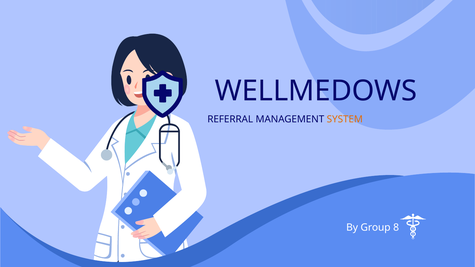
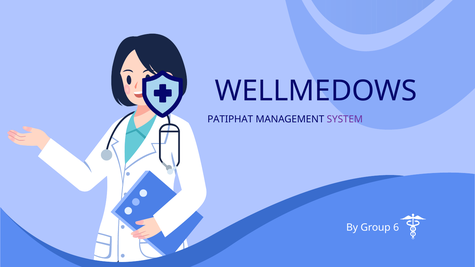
REFERRAL: REFERRAL -> PATIPHAT (230, 119)
SYSTEM colour: orange -> purple (345, 119)
8: 8 -> 6 (396, 228)
